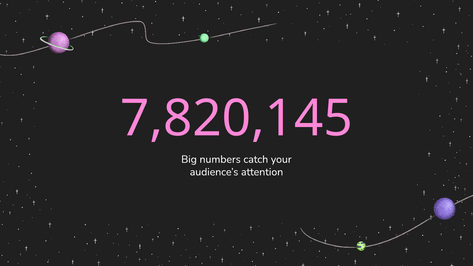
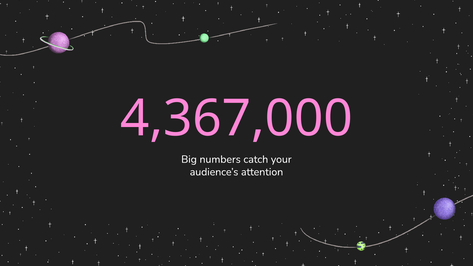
7,820,145: 7,820,145 -> 4,367,000 (236, 119)
